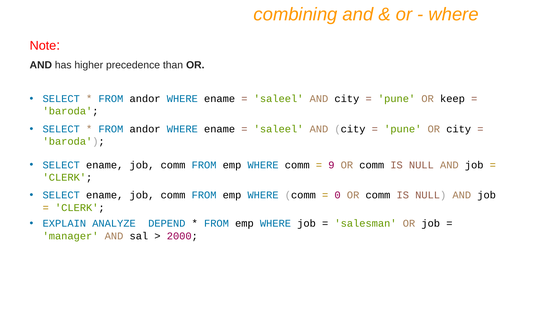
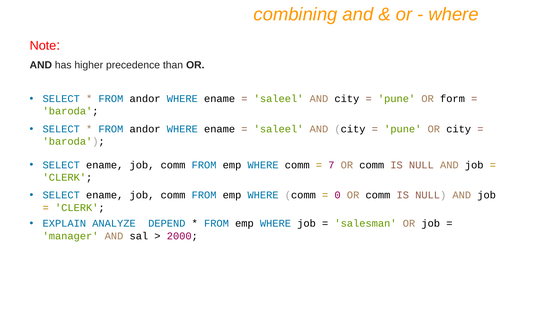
keep: keep -> form (452, 99)
9: 9 -> 7 (331, 165)
